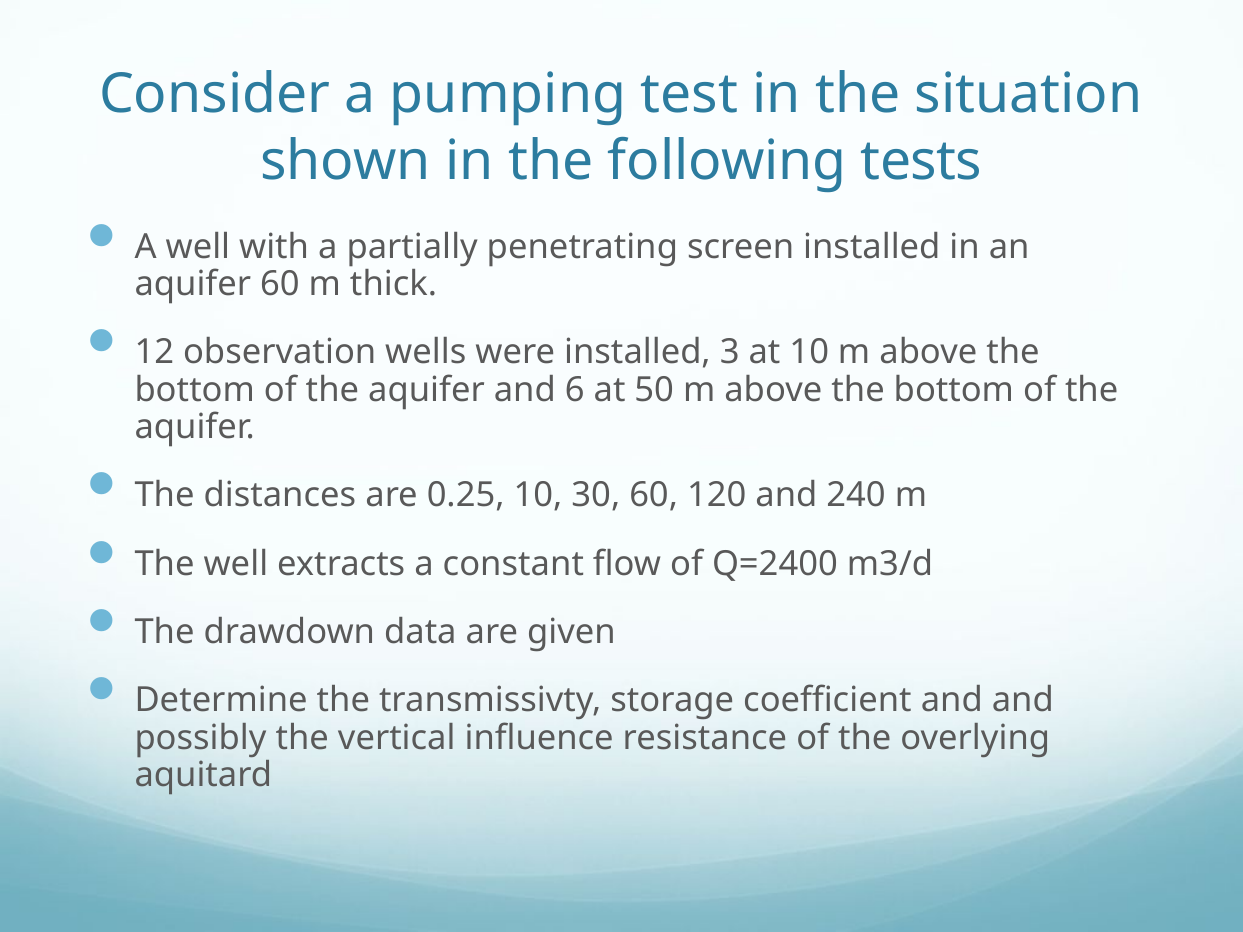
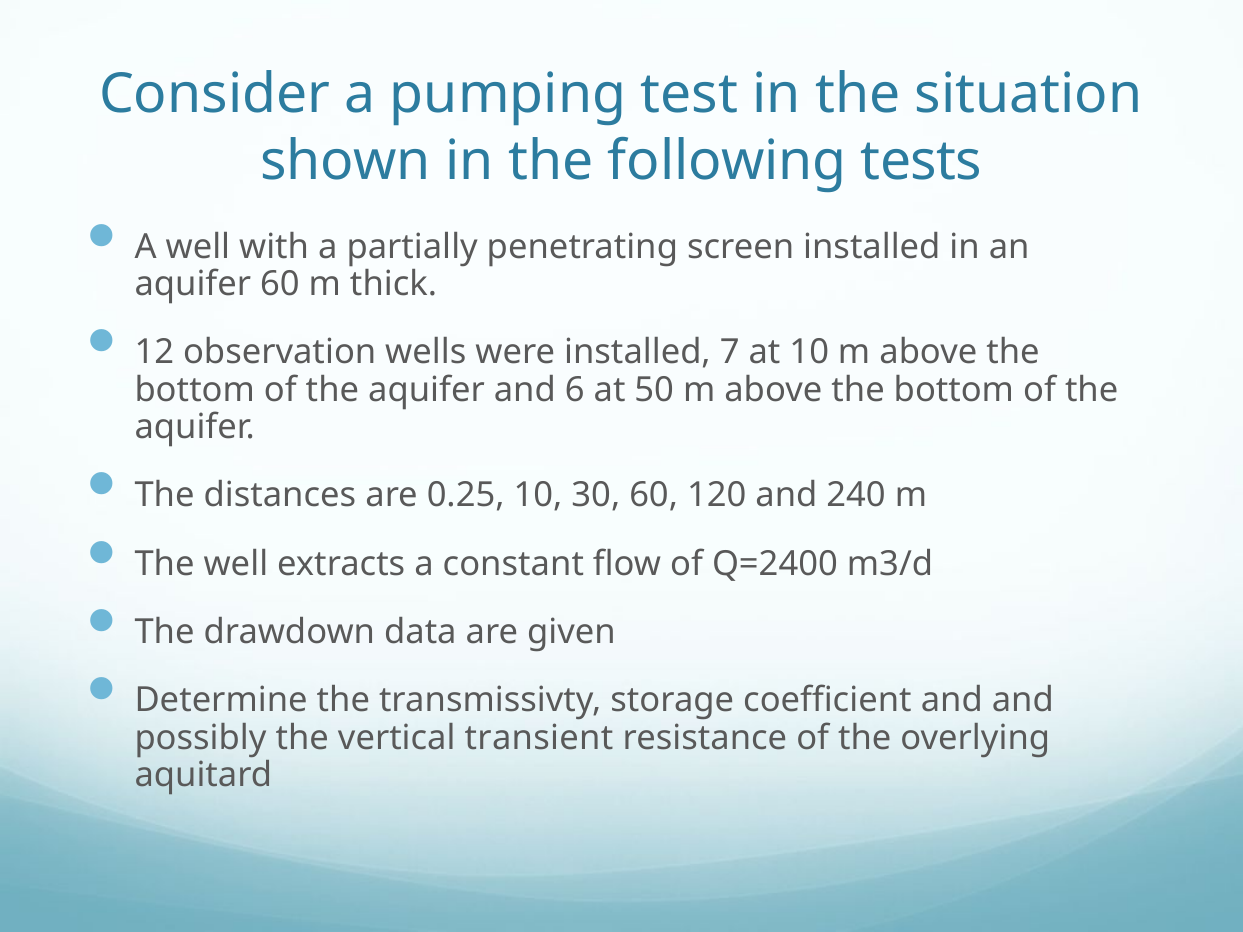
3: 3 -> 7 (730, 353)
influence: influence -> transient (539, 738)
